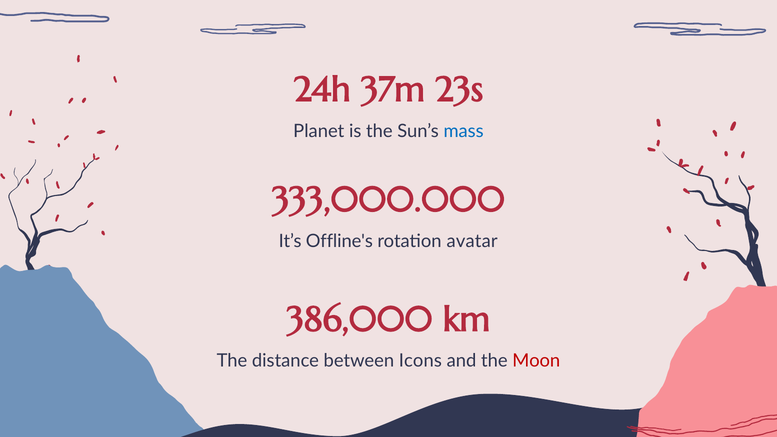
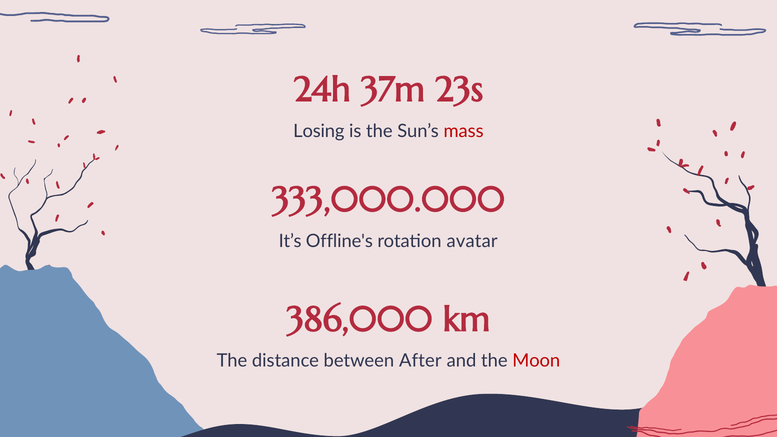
Planet: Planet -> Losing (319, 131)
mass colour: blue -> red (464, 131)
Icons: Icons -> After (420, 361)
